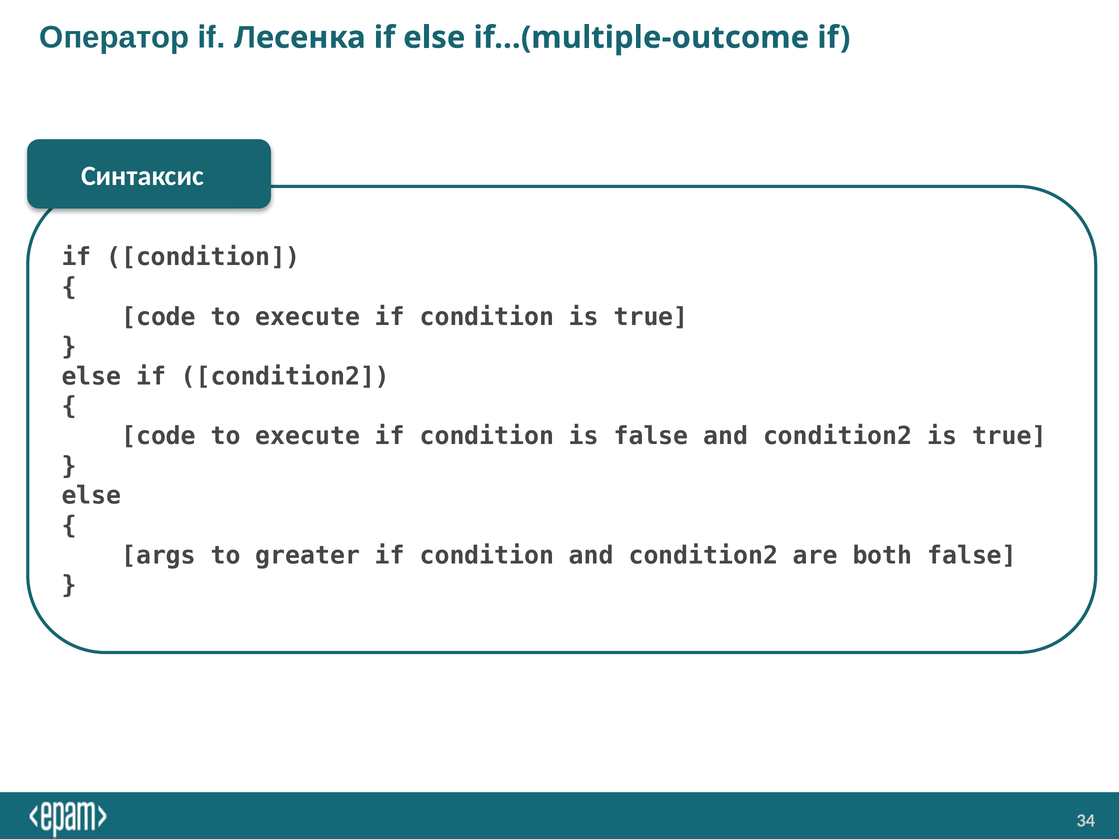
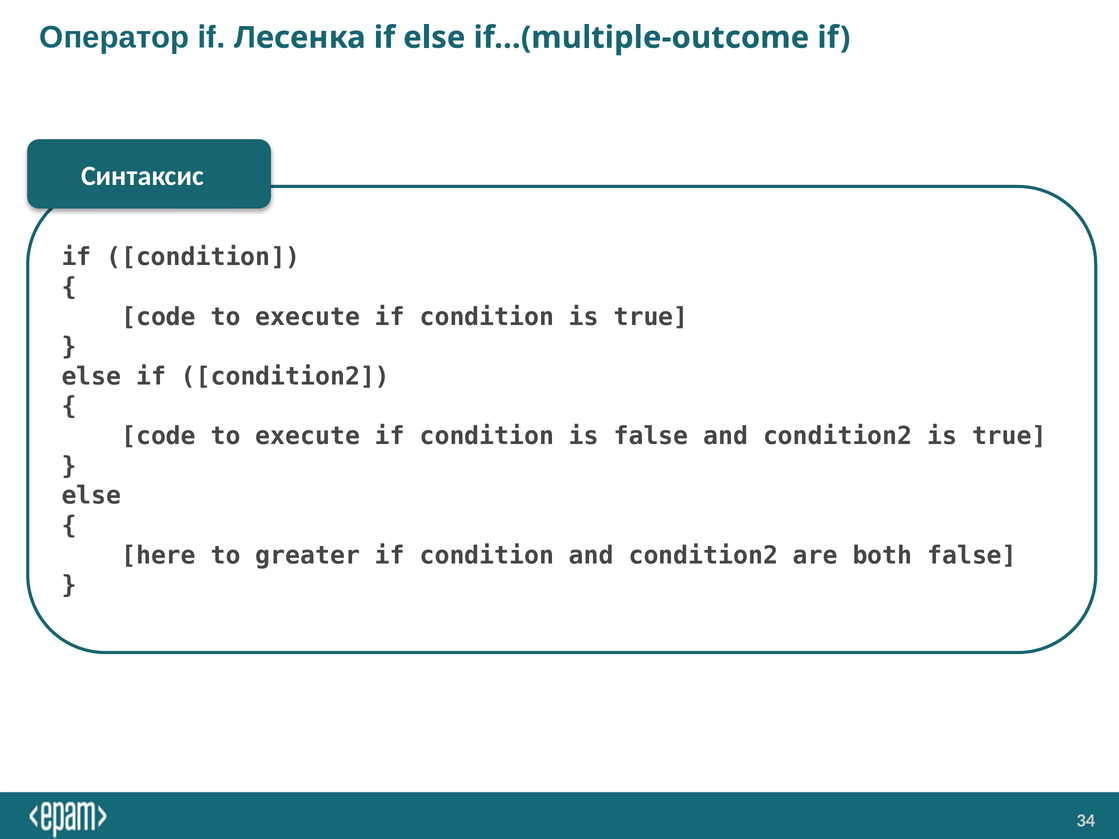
args: args -> here (159, 556)
